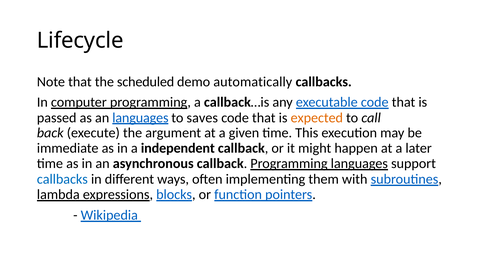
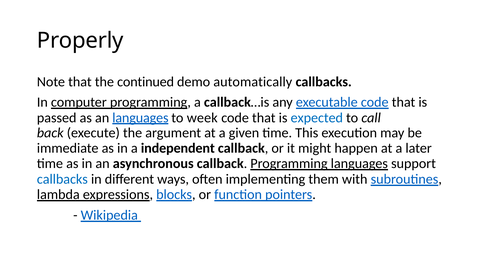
Lifecycle: Lifecycle -> Properly (80, 41)
scheduled: scheduled -> continued (146, 82)
saves: saves -> week (202, 118)
expected colour: orange -> blue (317, 118)
